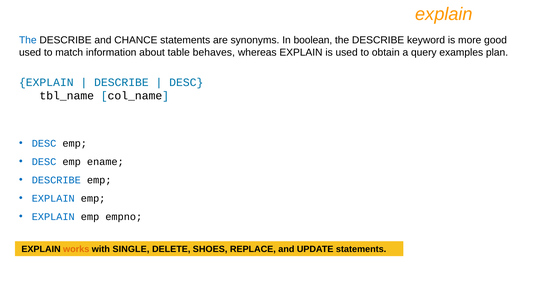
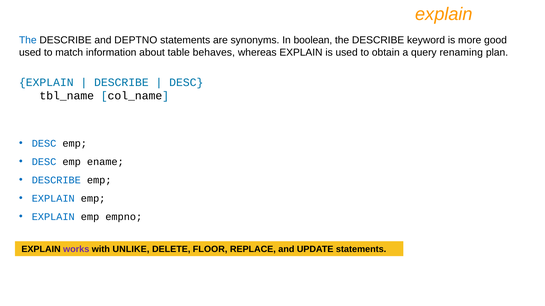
CHANCE: CHANCE -> DEPTNO (136, 40)
examples: examples -> renaming (461, 53)
works colour: orange -> purple (76, 250)
SINGLE: SINGLE -> UNLIKE (131, 250)
SHOES: SHOES -> FLOOR (210, 250)
